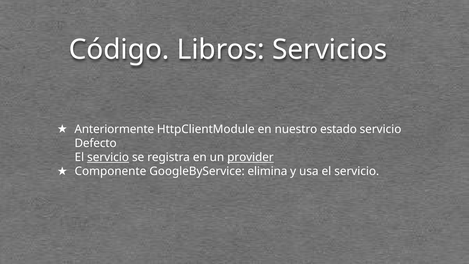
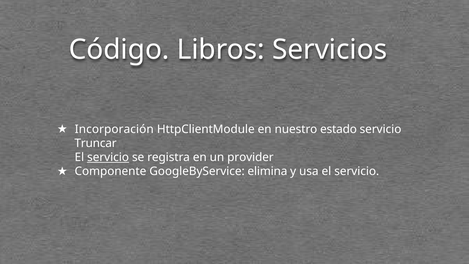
Anteriormente: Anteriormente -> Incorporación (114, 129)
Defecto: Defecto -> Truncar (96, 143)
provider underline: present -> none (250, 157)
